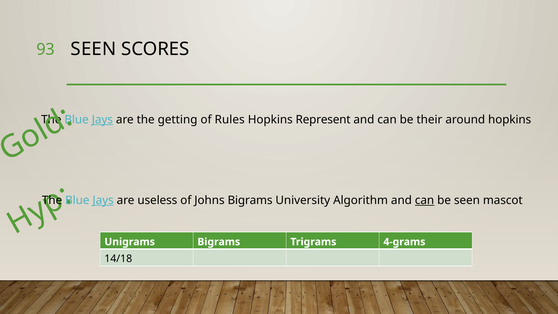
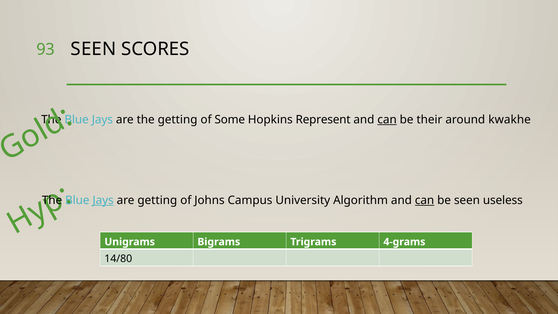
Jays underline: present -> none (102, 120)
Rules: Rules -> Some (230, 120)
can underline: none -> present (387, 120)
around hopkins: hopkins -> kwakhe (510, 120)
are useless: useless -> getting (157, 200)
Johns Bigrams: Bigrams -> Campus (250, 200)
mascot: mascot -> useless (503, 200)
14/18: 14/18 -> 14/80 (118, 259)
